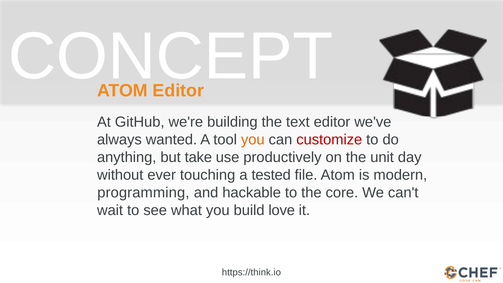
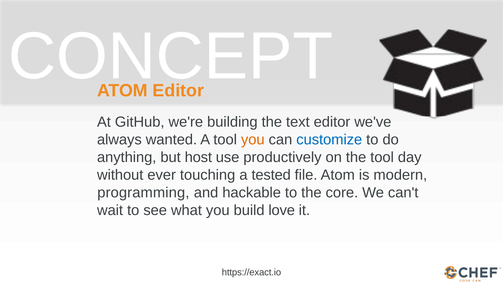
customize colour: red -> blue (329, 140)
take: take -> host (198, 157)
the unit: unit -> tool (382, 157)
https://think.io: https://think.io -> https://exact.io (251, 272)
